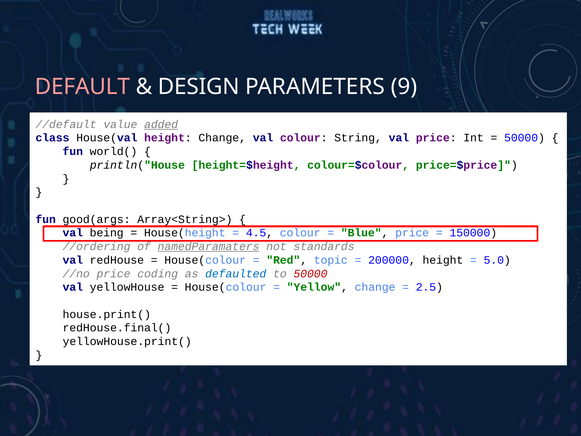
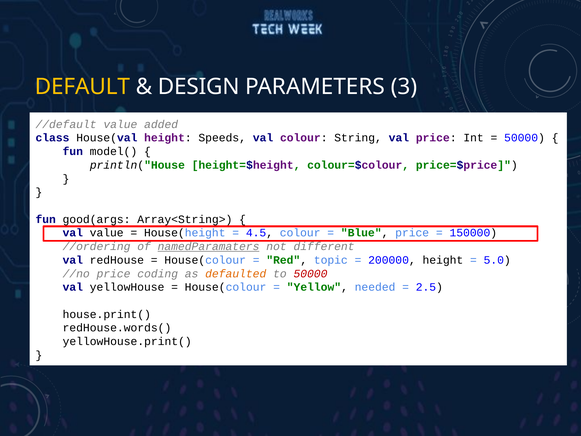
DEFAULT colour: pink -> yellow (82, 87)
9: 9 -> 3 (404, 87)
added underline: present -> none (161, 124)
height Change: Change -> Speeds (222, 138)
world(: world( -> model( (113, 151)
val being: being -> value (107, 233)
standards: standards -> different (324, 246)
defaulted colour: blue -> orange (236, 273)
Yellow change: change -> needed (375, 287)
redHouse.final(: redHouse.final( -> redHouse.words( (117, 328)
